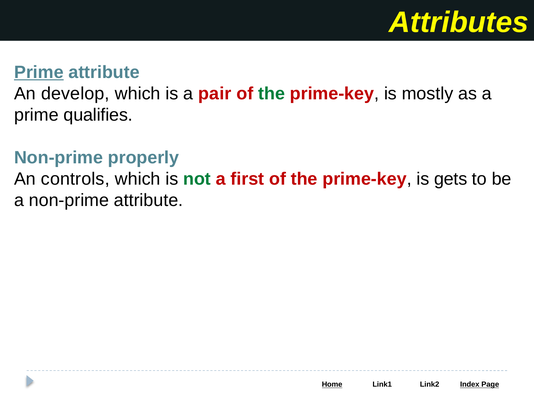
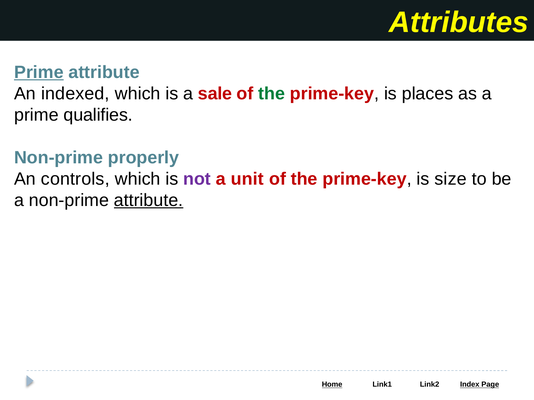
develop: develop -> indexed (75, 94)
pair: pair -> sale (215, 94)
mostly: mostly -> places (428, 94)
not colour: green -> purple (197, 179)
first: first -> unit (247, 179)
gets: gets -> size (451, 179)
attribute underline: none -> present (149, 201)
